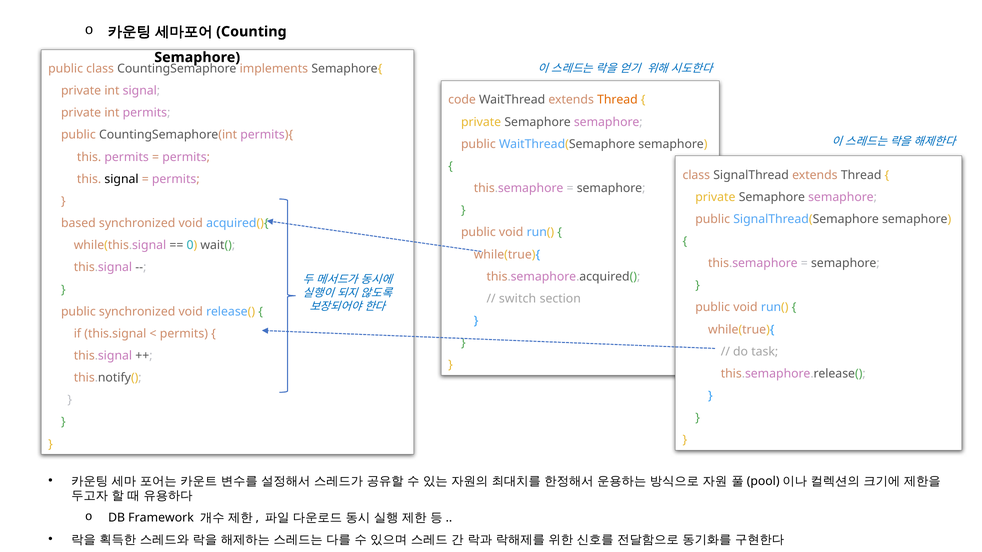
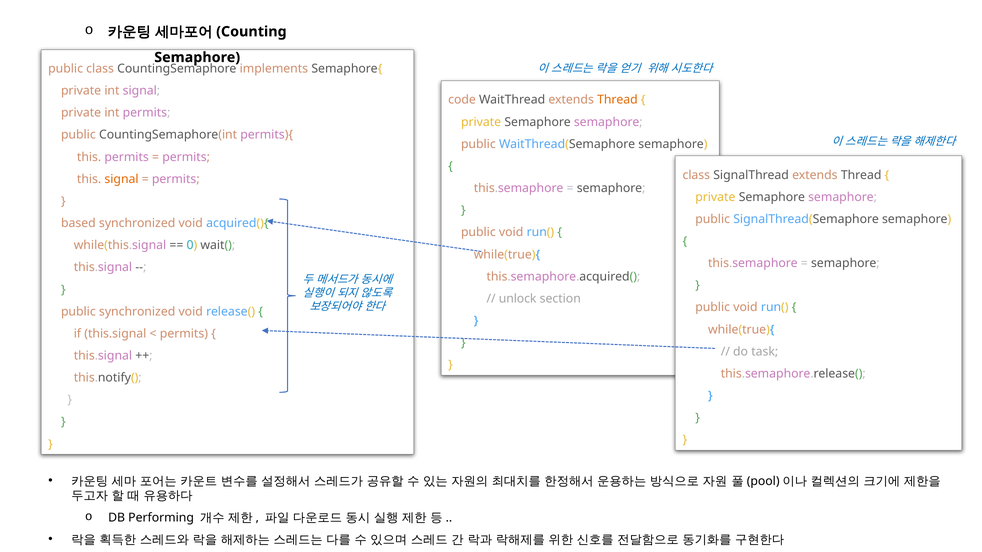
signal colour: black -> orange (122, 179)
switch: switch -> unlock (518, 299)
Framework: Framework -> Performing (161, 518)
